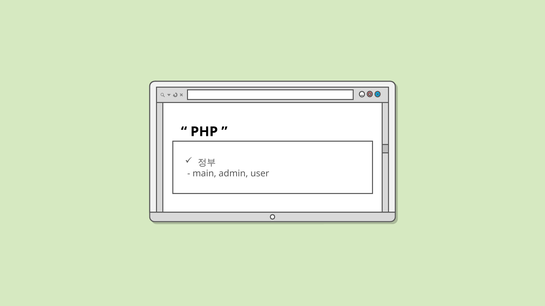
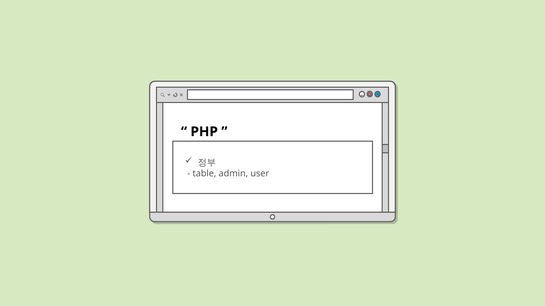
main: main -> table (204, 174)
